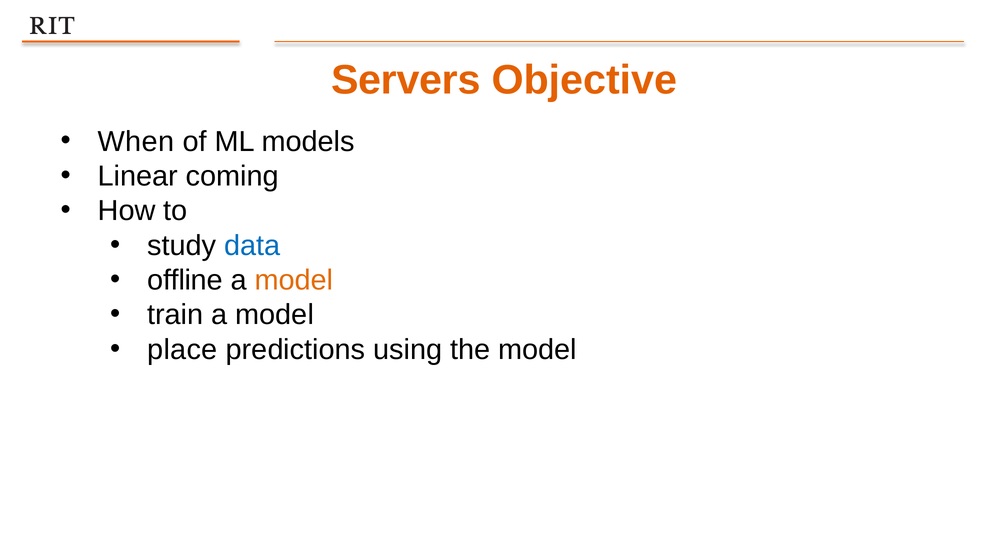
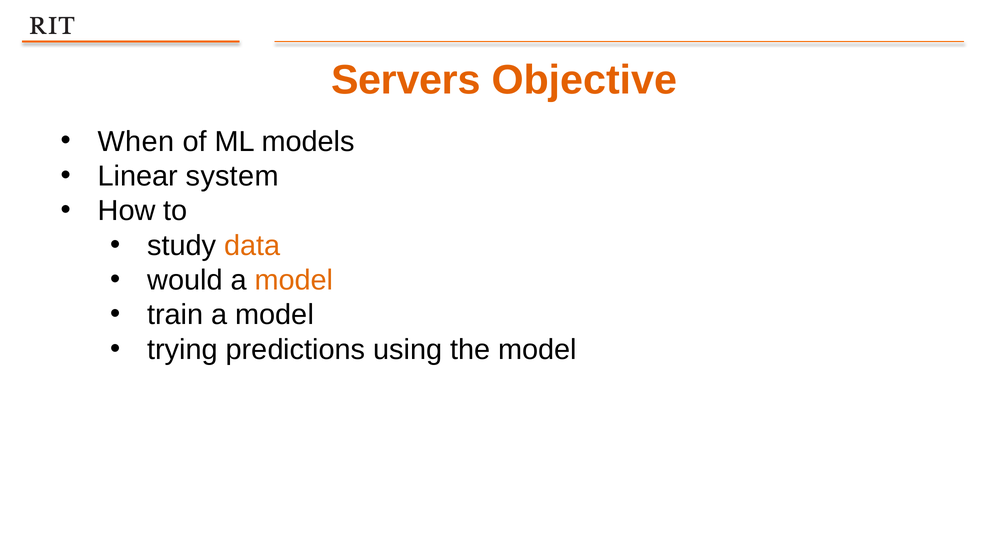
coming: coming -> system (232, 176)
data colour: blue -> orange (252, 246)
offline: offline -> would (185, 280)
place: place -> trying (183, 350)
